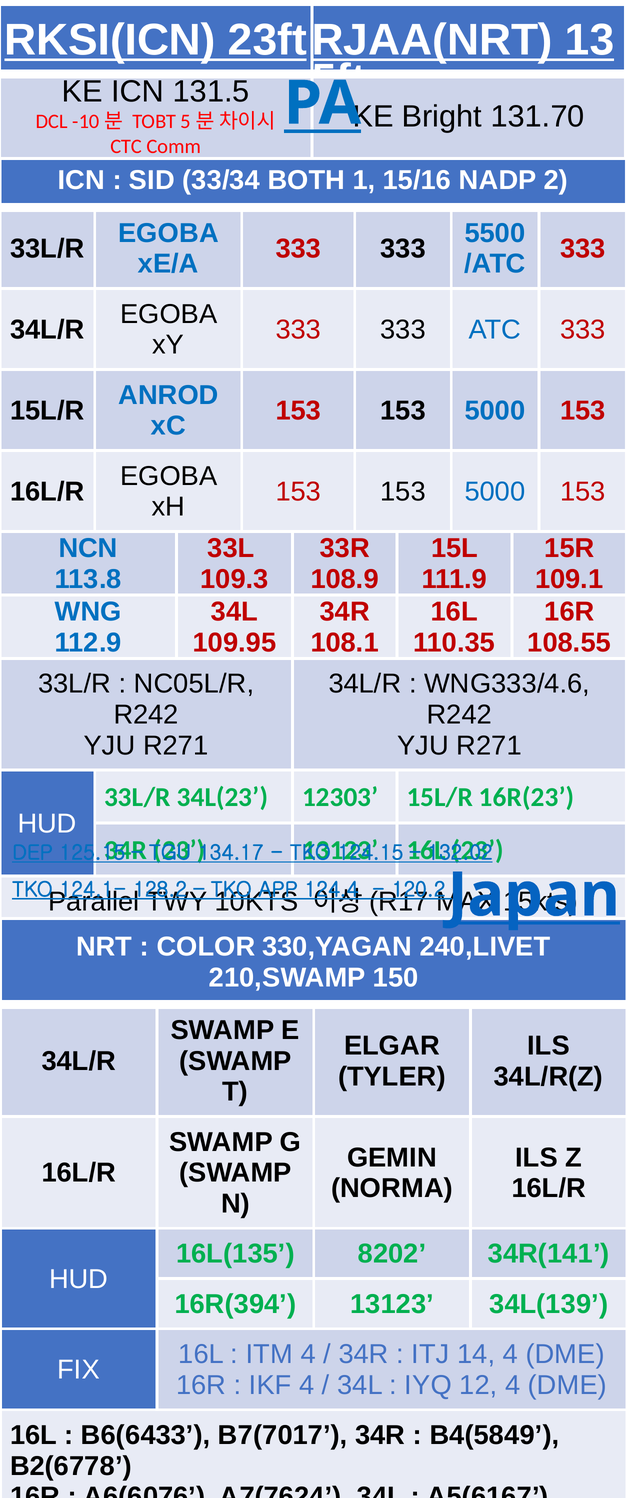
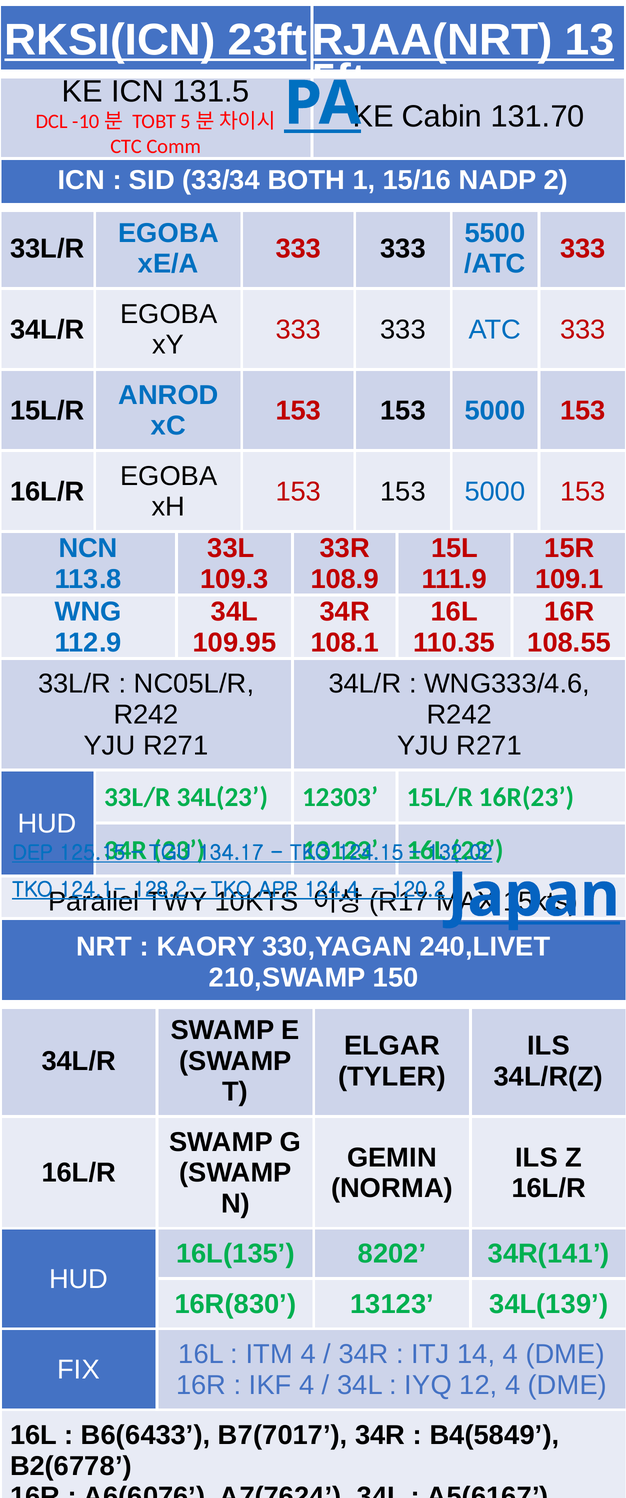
Bright: Bright -> Cabin (442, 117)
COLOR: COLOR -> KAORY (206, 947)
16R(394: 16R(394 -> 16R(830 (235, 1304)
